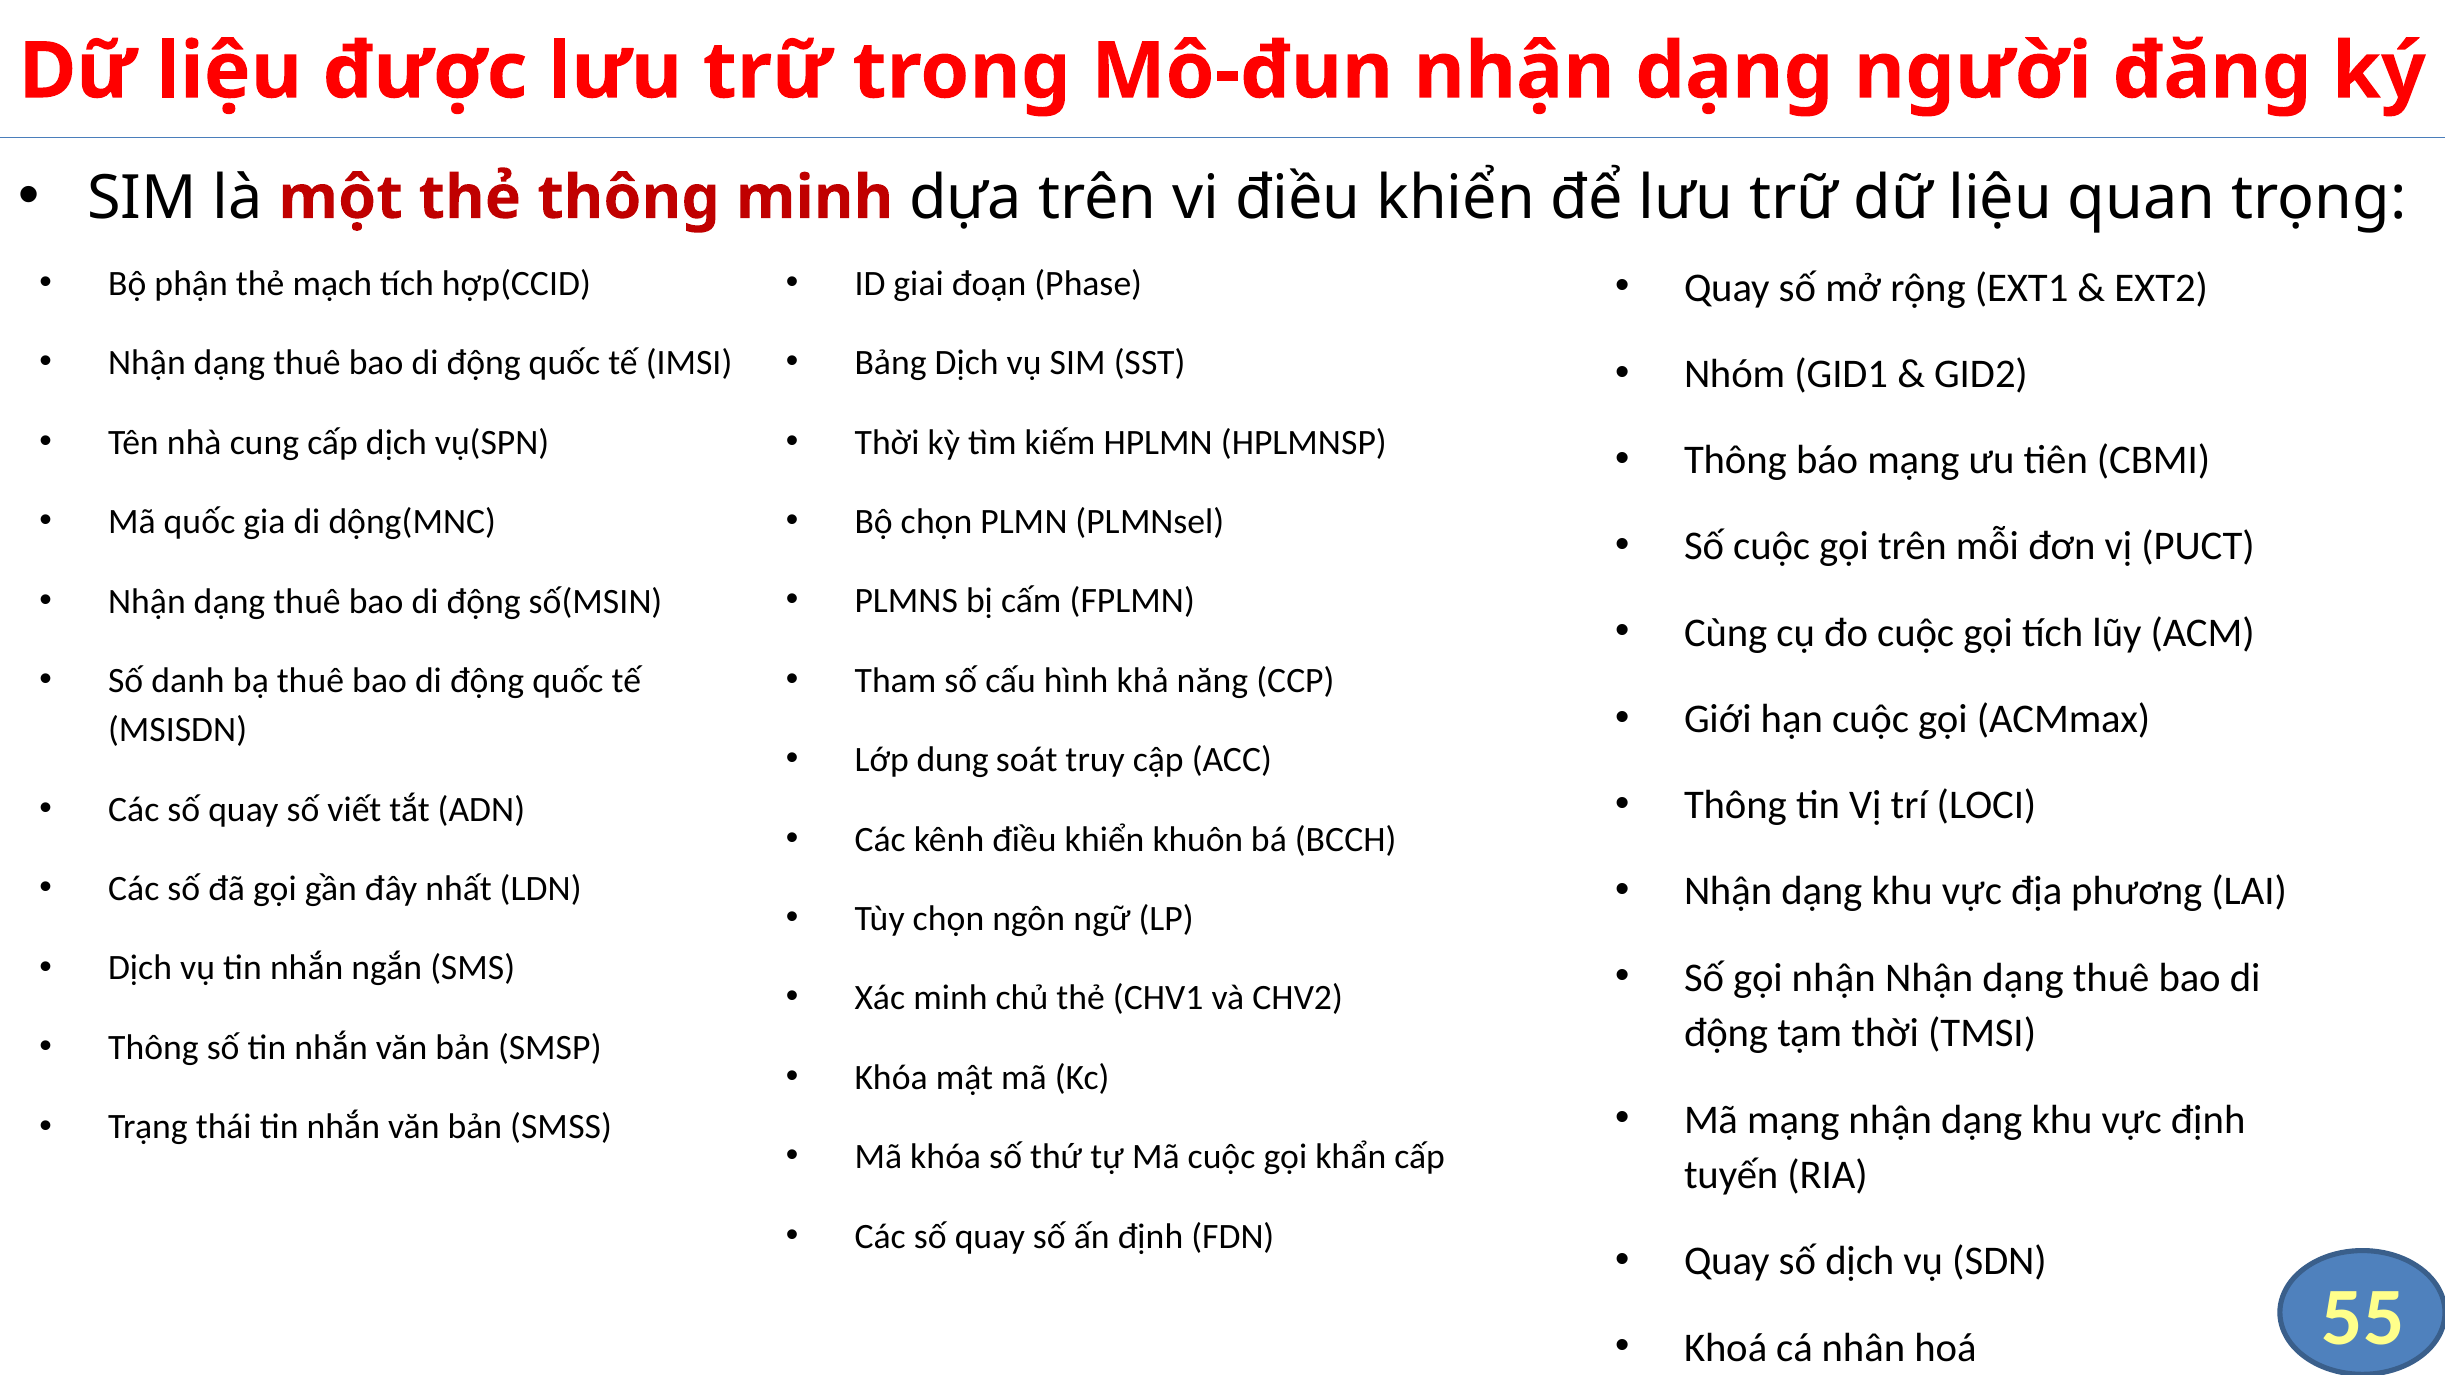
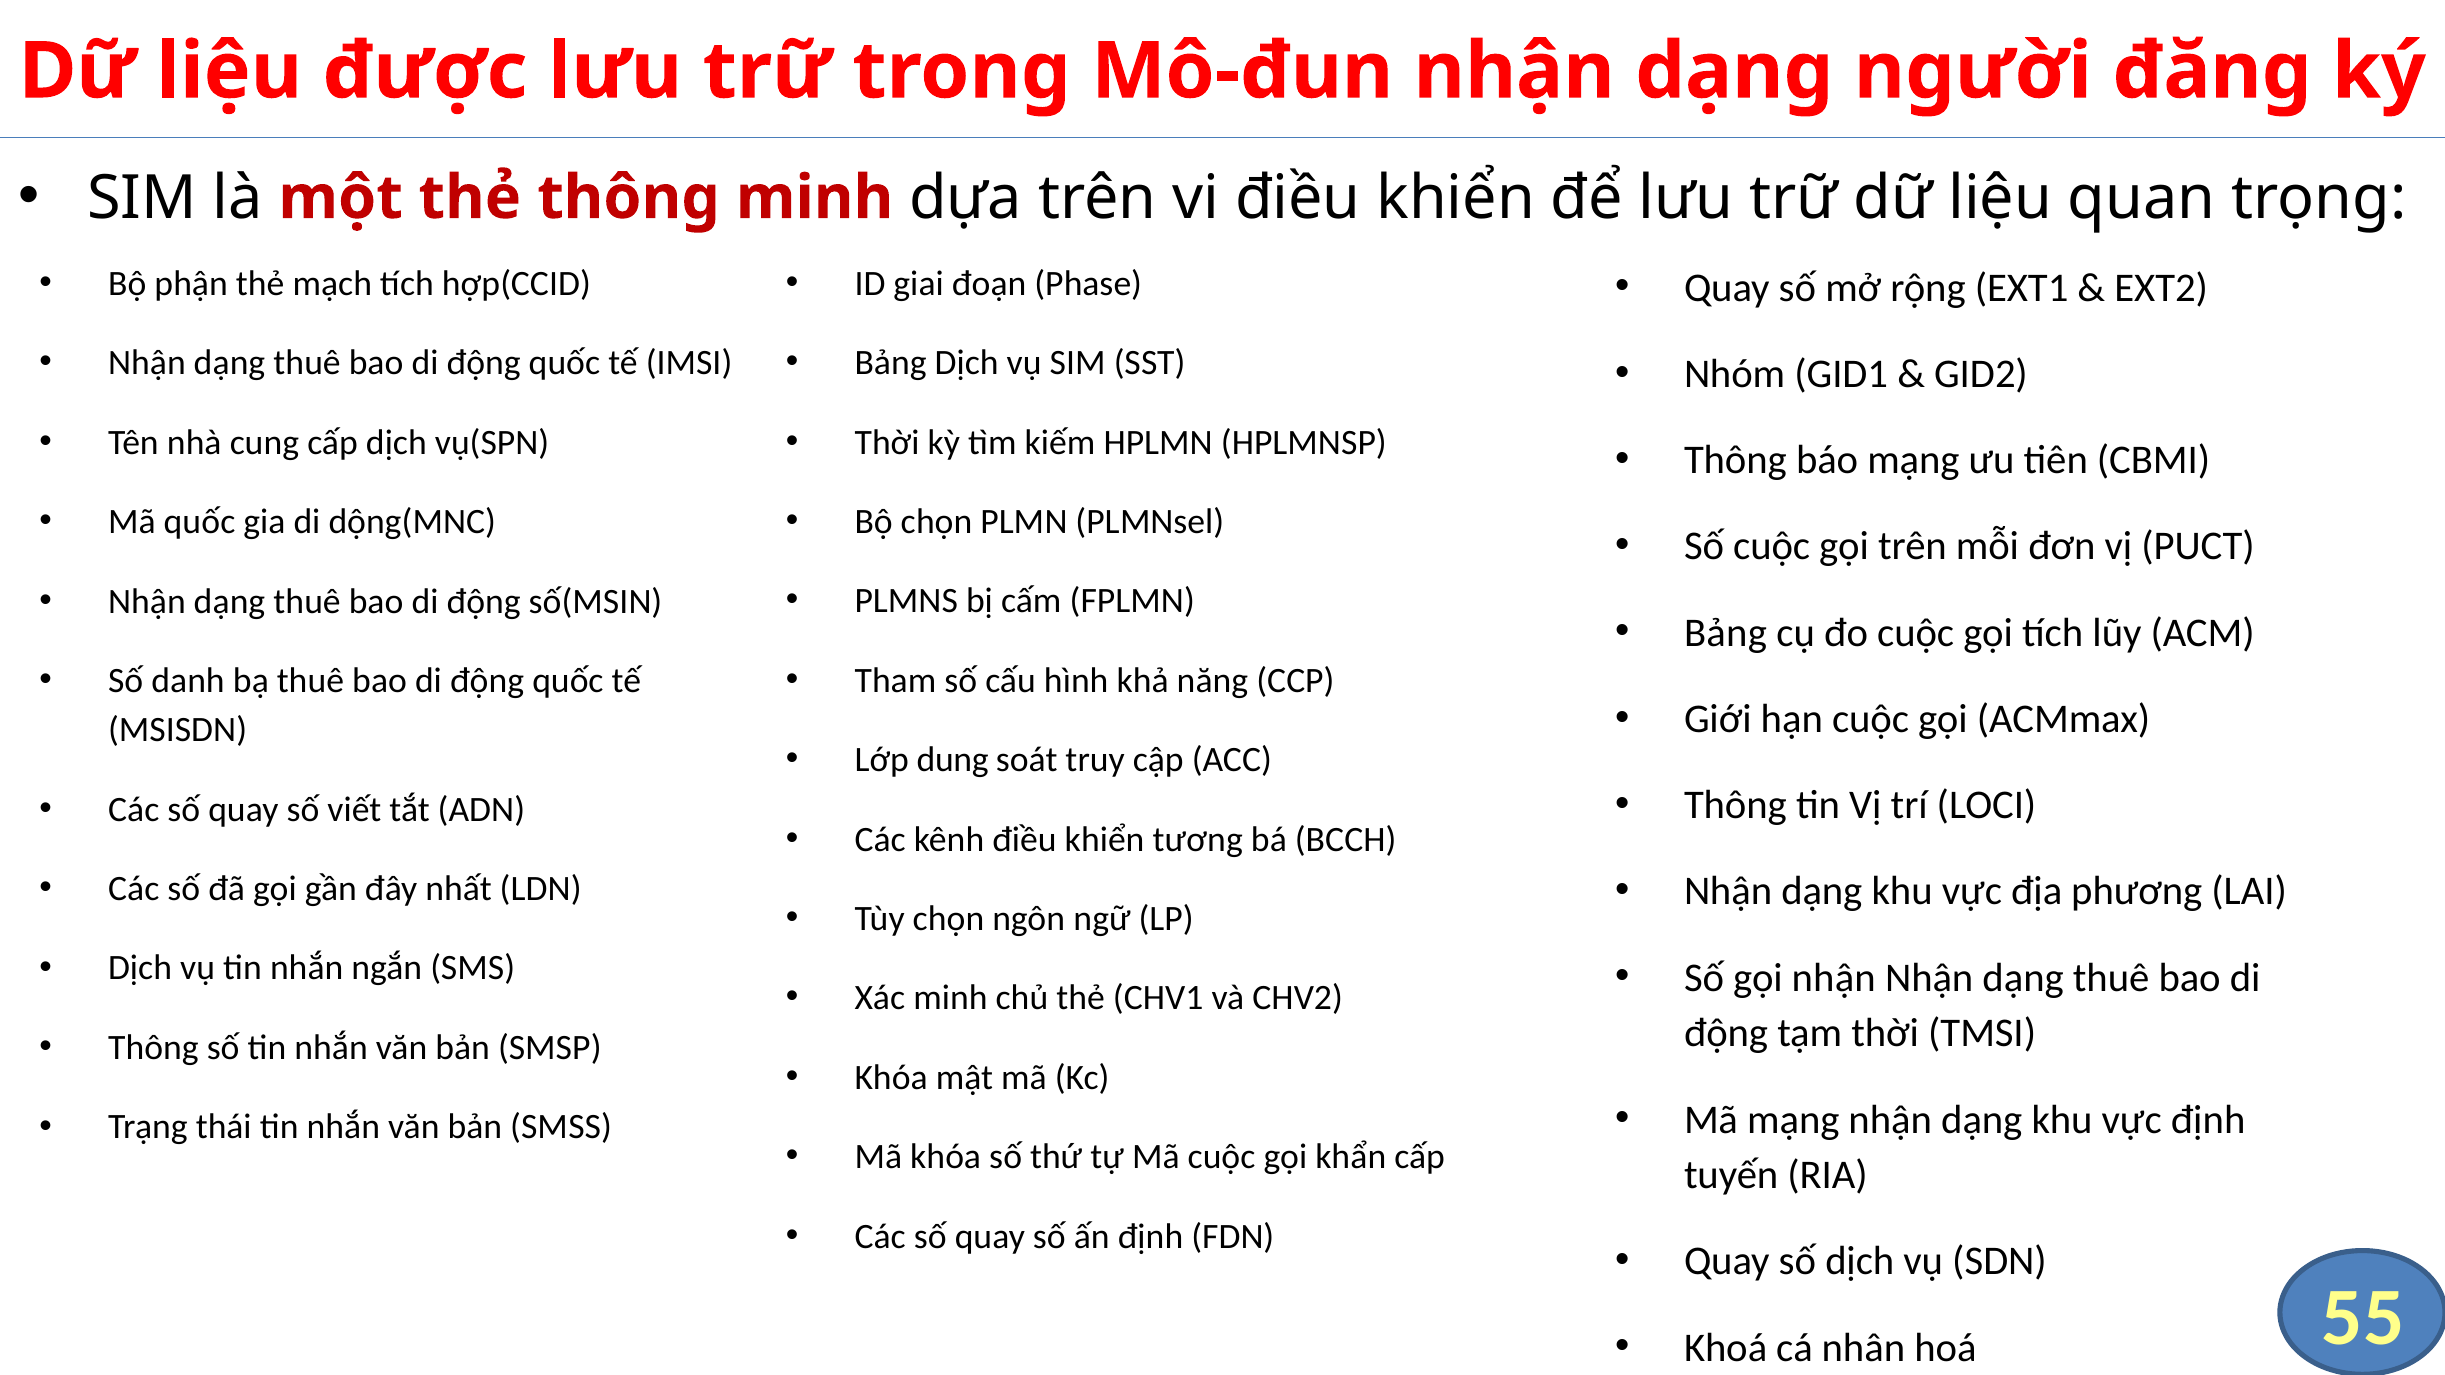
Cùng: Cùng -> Bảng (1725, 633)
khuôn: khuôn -> tương (1198, 839)
